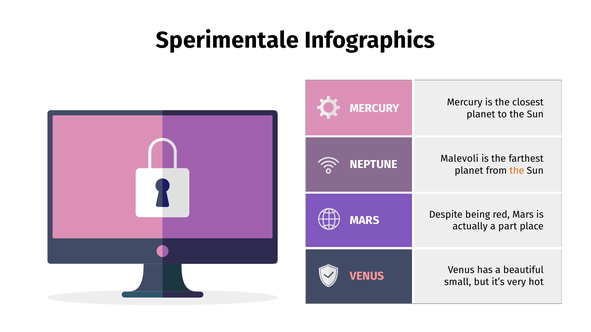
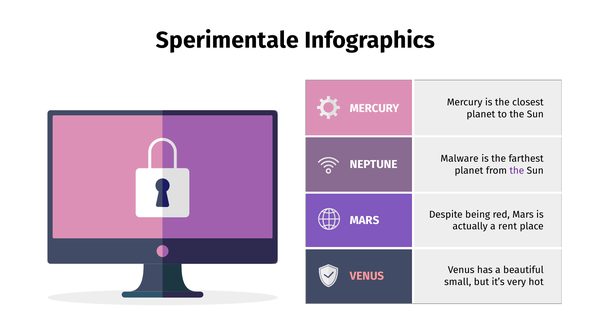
Malevoli: Malevoli -> Malware (460, 159)
the colour: orange -> purple (517, 171)
part: part -> rent (508, 227)
